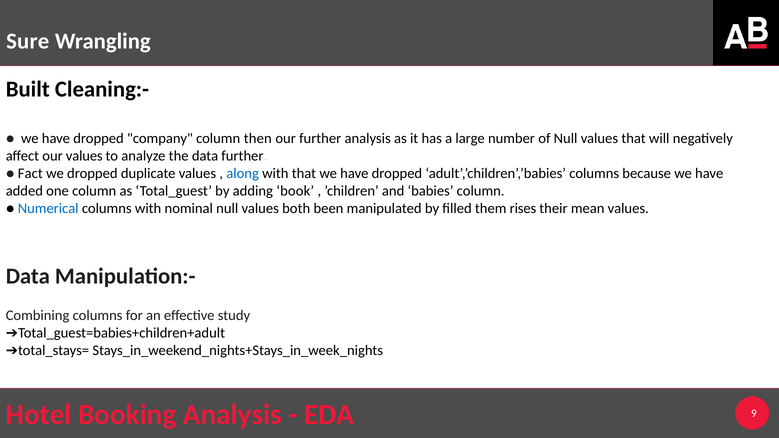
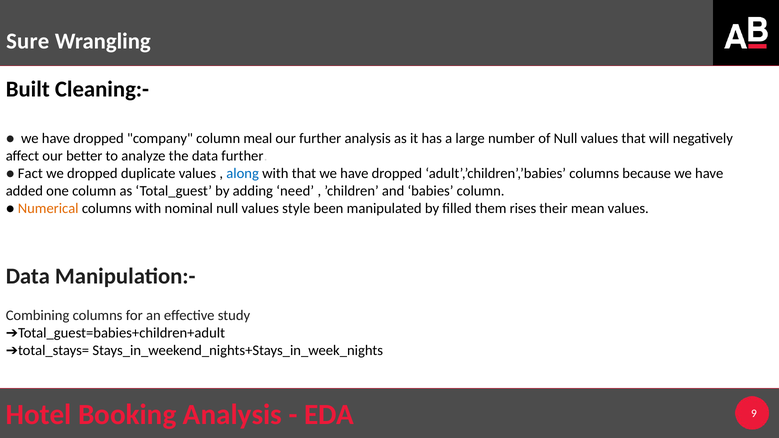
then: then -> meal (258, 138)
our values: values -> better (84, 156)
book: book -> need (295, 191)
Numerical colour: blue -> orange (48, 208)
both: both -> style (296, 208)
